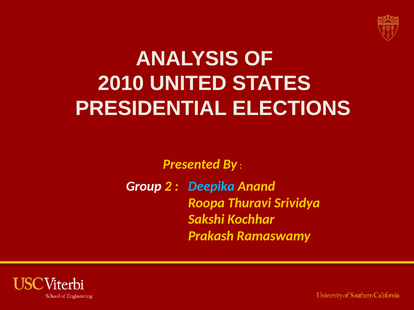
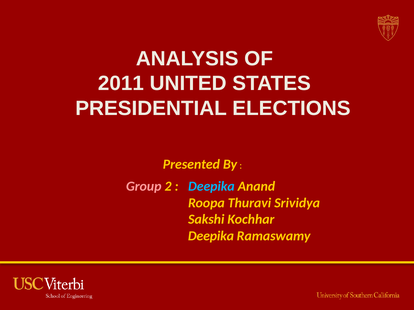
2010: 2010 -> 2011 (121, 84)
Group colour: white -> pink (144, 187)
Prakash: Prakash -> Deepika (211, 236)
